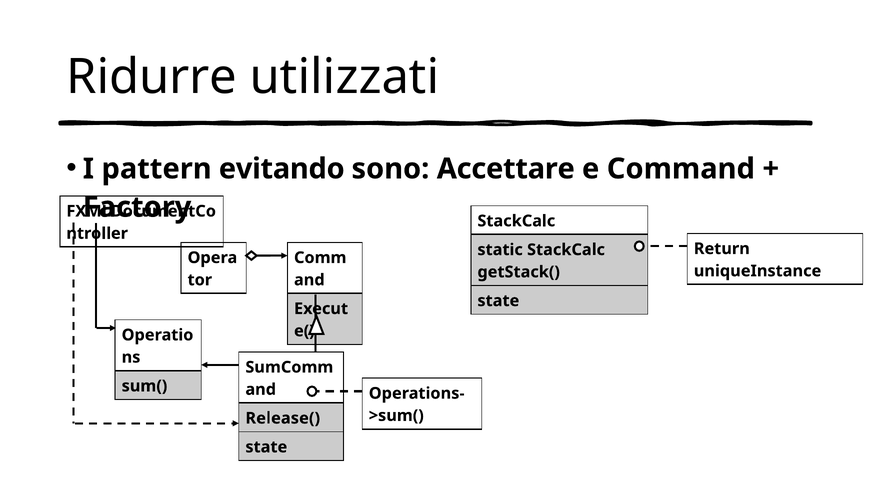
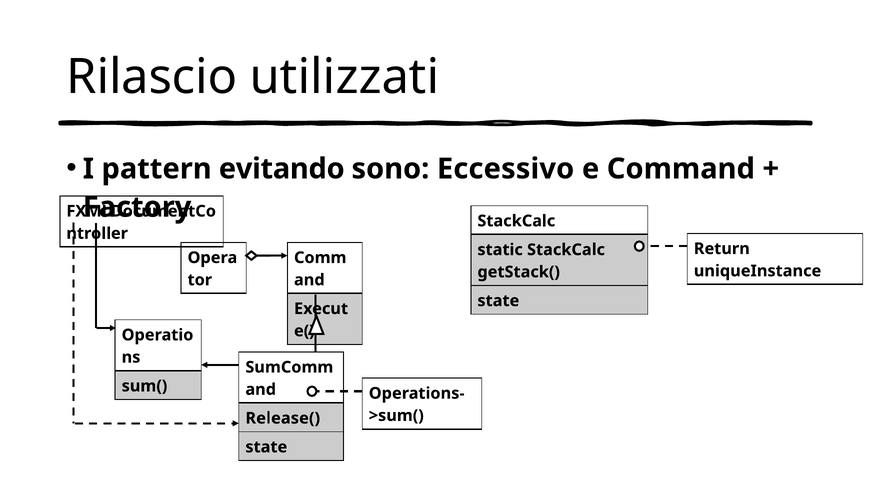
Ridurre: Ridurre -> Rilascio (152, 77)
Accettare: Accettare -> Eccessivo (506, 169)
